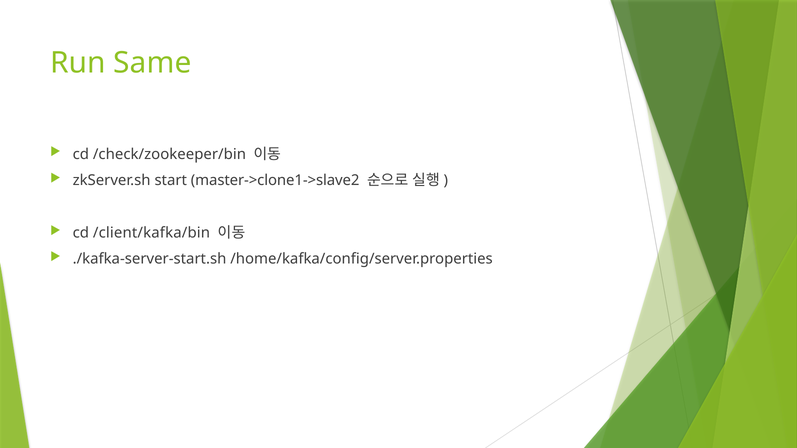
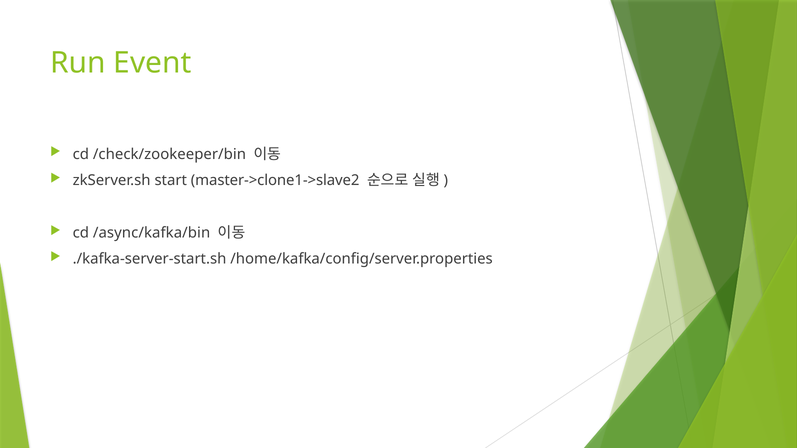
Same: Same -> Event (153, 63)
/client/kafka/bin: /client/kafka/bin -> /async/kafka/bin (152, 233)
